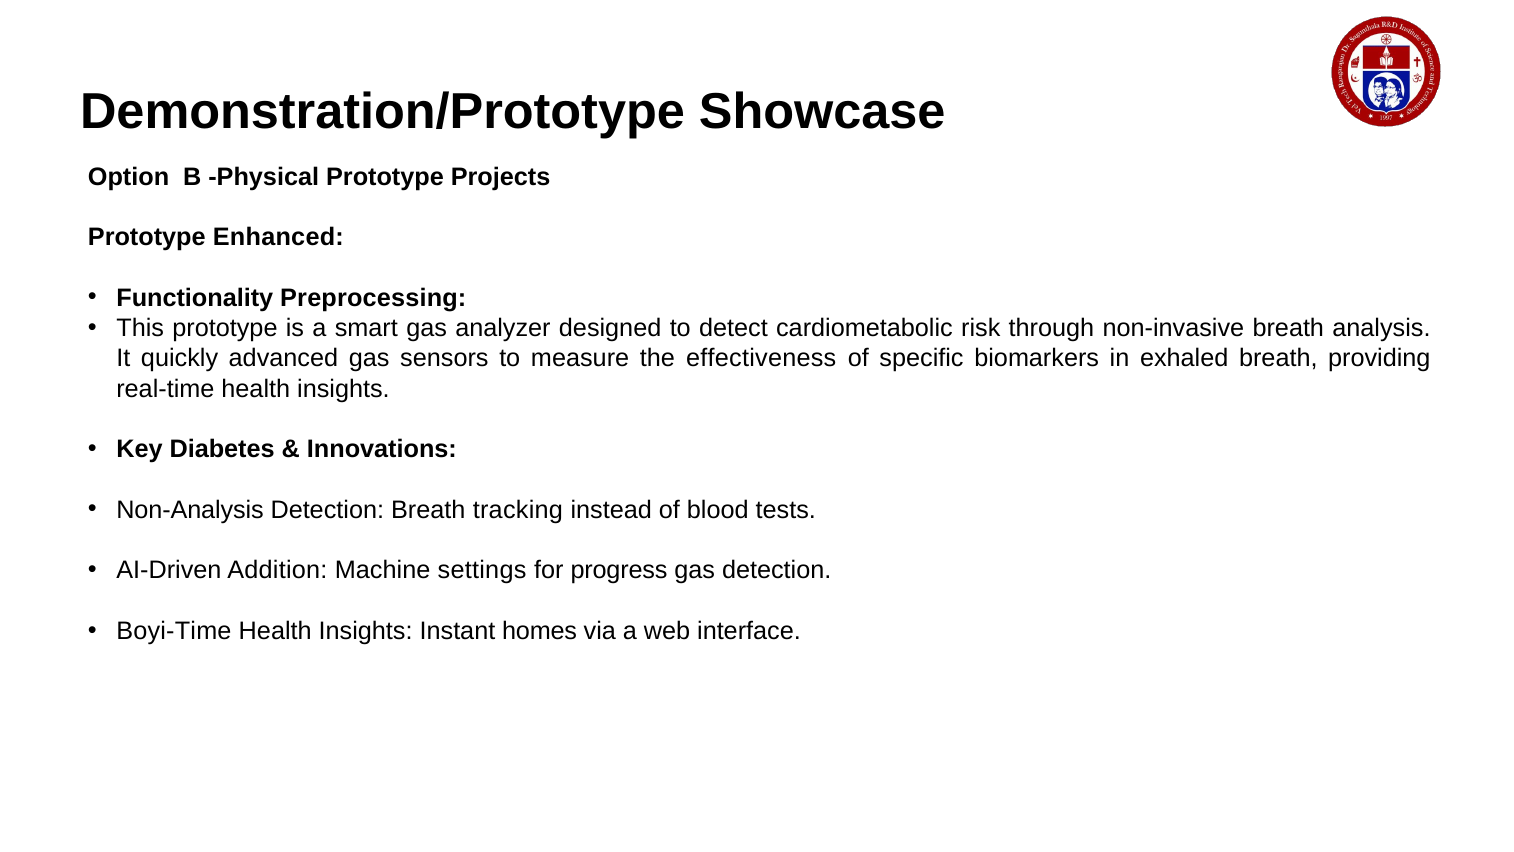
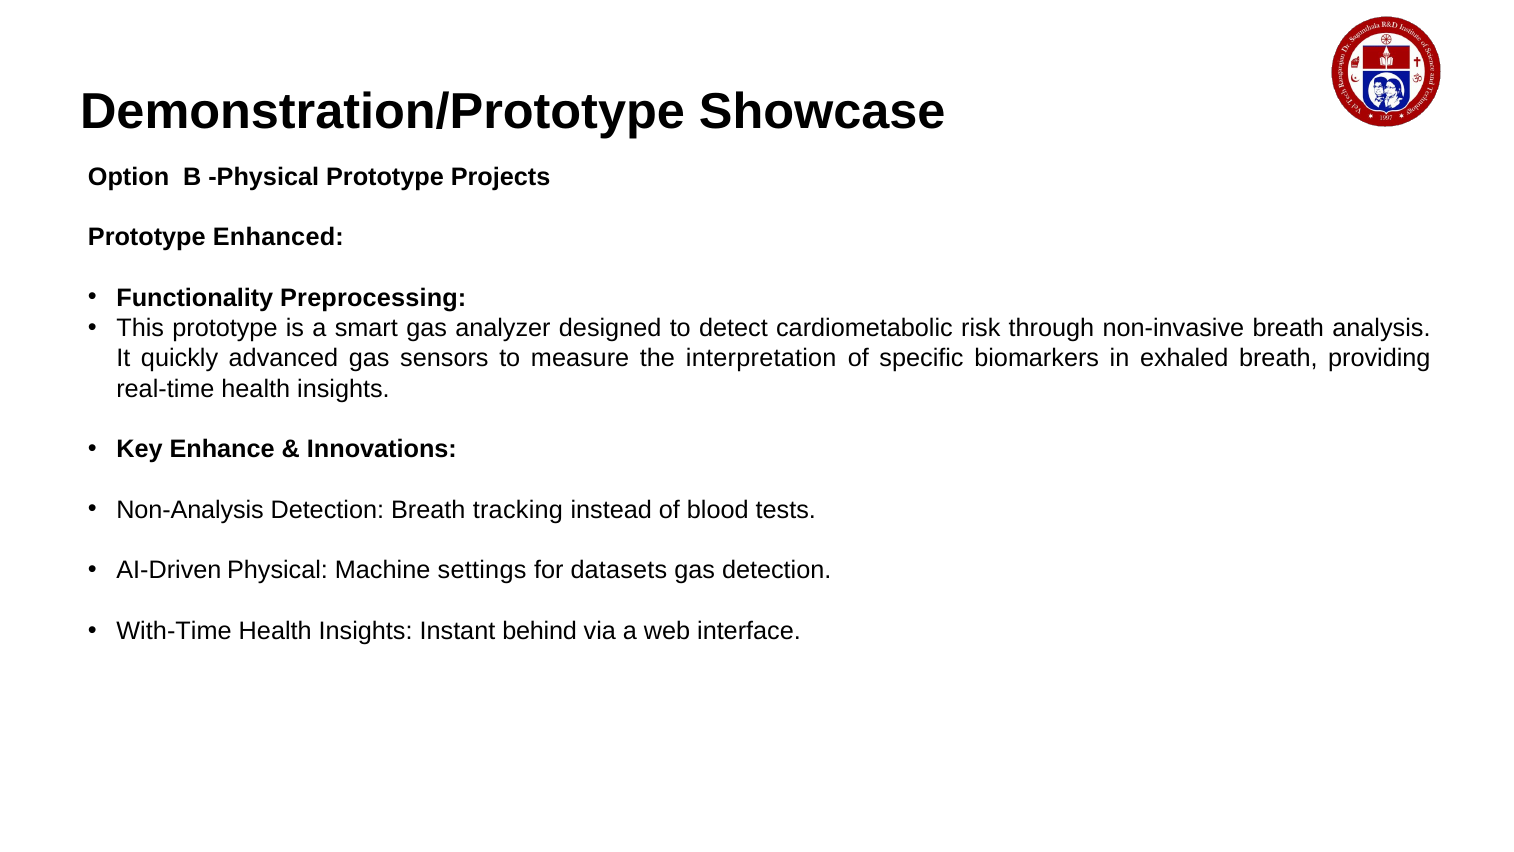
effectiveness: effectiveness -> interpretation (761, 358)
Diabetes: Diabetes -> Enhance (222, 449)
AI-Driven Addition: Addition -> Physical (278, 570)
progress: progress -> datasets (619, 570)
Boyi-Time: Boyi-Time -> With-Time (174, 631)
homes: homes -> behind (540, 631)
